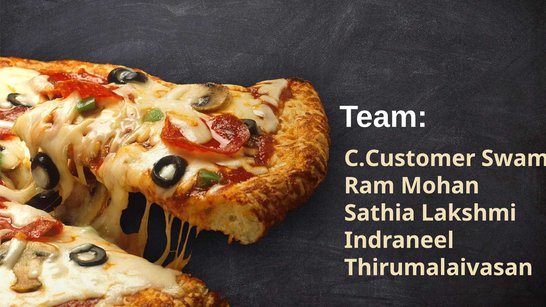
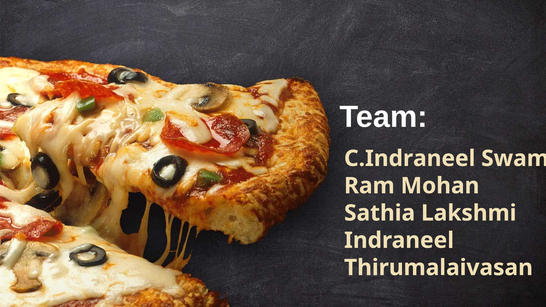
C.Customer: C.Customer -> C.Indraneel (410, 159)
